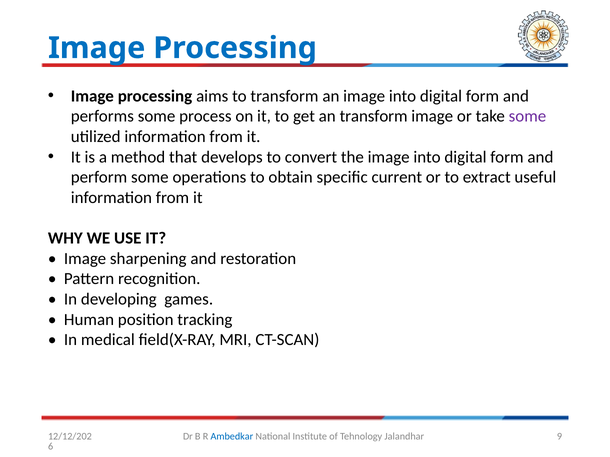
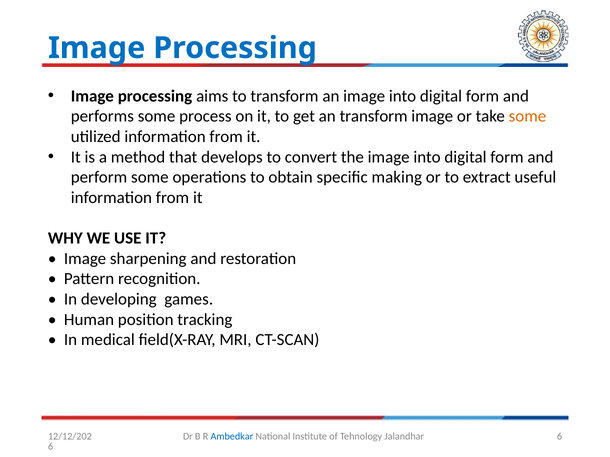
some colour: purple -> orange (527, 116)
current: current -> making (397, 177)
Jalandhar 9: 9 -> 6 (559, 437)
